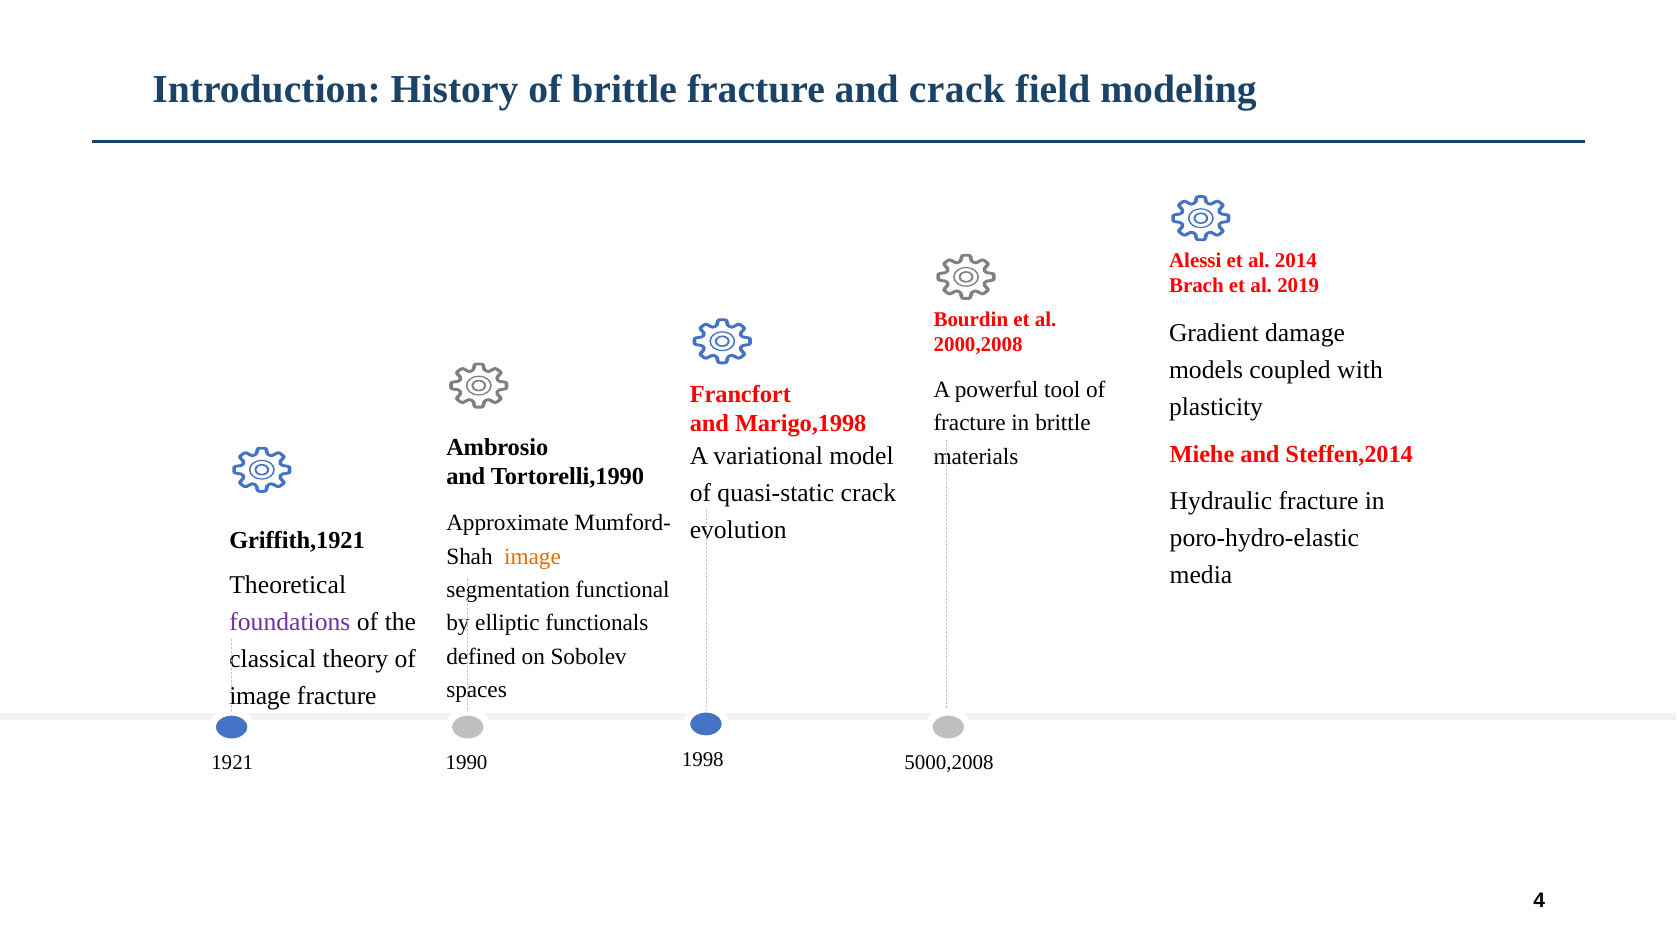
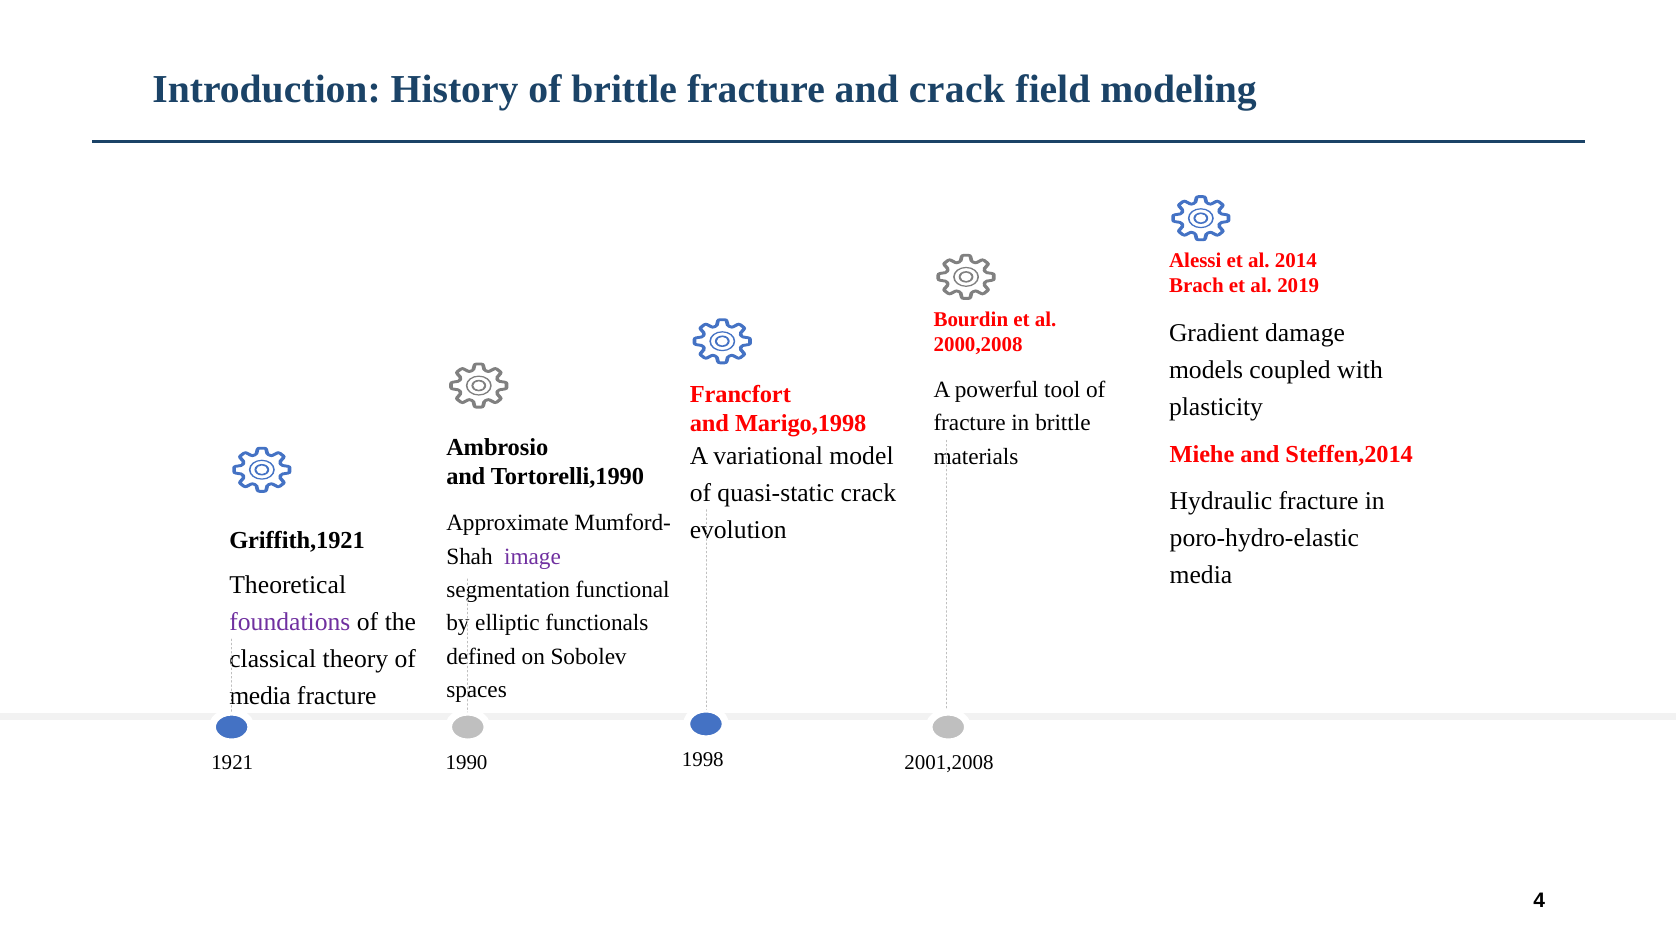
image colour: orange -> purple (533, 557)
image: image -> media (260, 696)
5000,2008: 5000,2008 -> 2001,2008 (949, 763)
